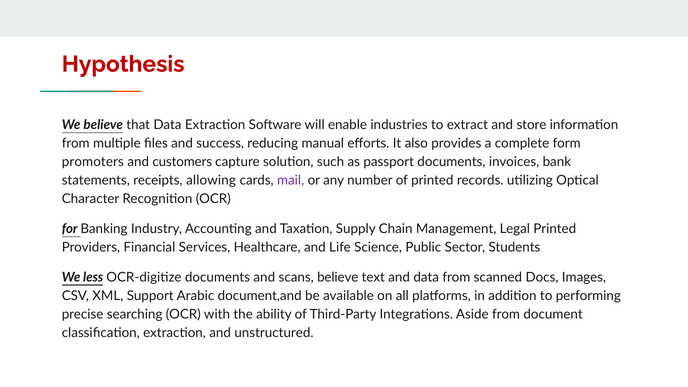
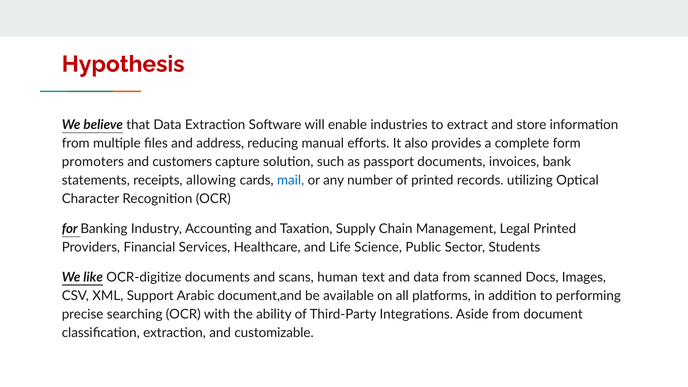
success: success -> address (220, 143)
mail colour: purple -> blue (291, 180)
less: less -> like (93, 277)
scans believe: believe -> human (338, 277)
unstructured: unstructured -> customizable (274, 333)
